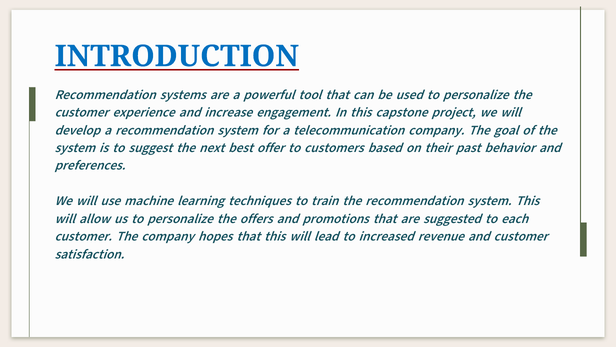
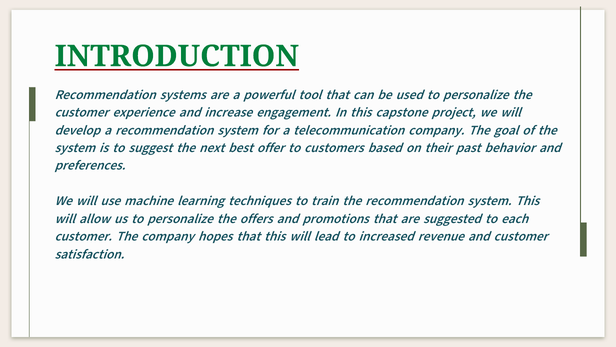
INTRODUCTION colour: blue -> green (177, 56)
